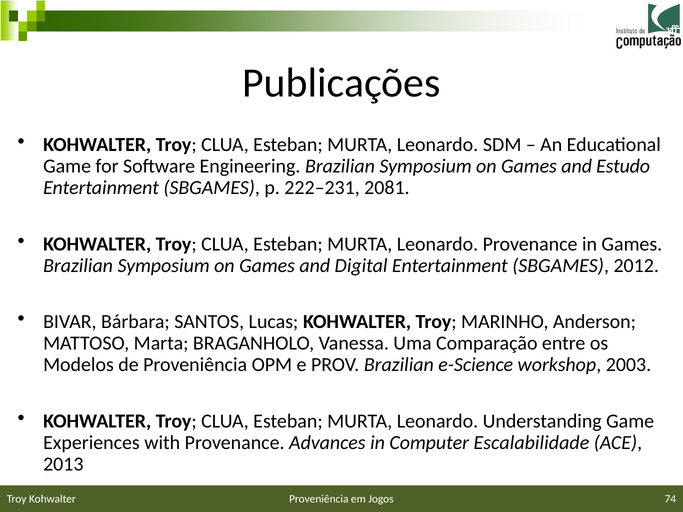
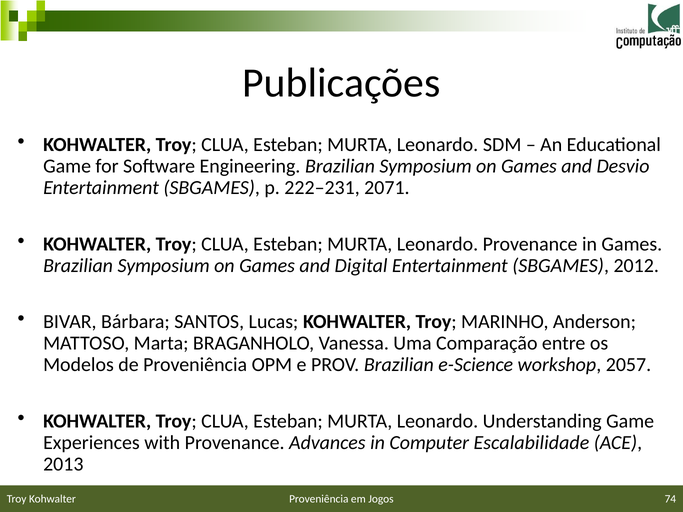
Estudo: Estudo -> Desvio (623, 166)
2081: 2081 -> 2071 (387, 188)
2003: 2003 -> 2057 (628, 365)
